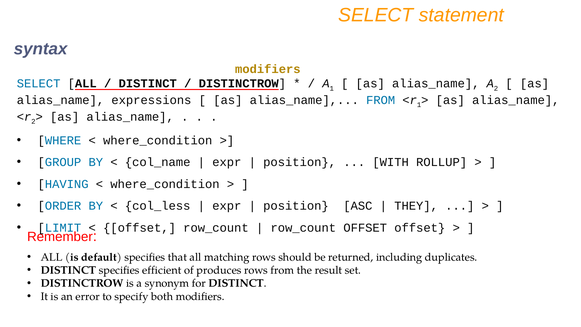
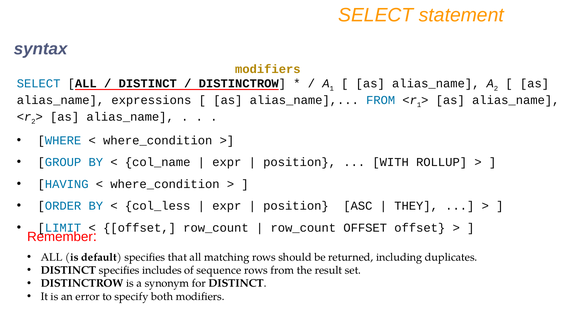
efficient: efficient -> includes (162, 270)
produces: produces -> sequence (219, 270)
